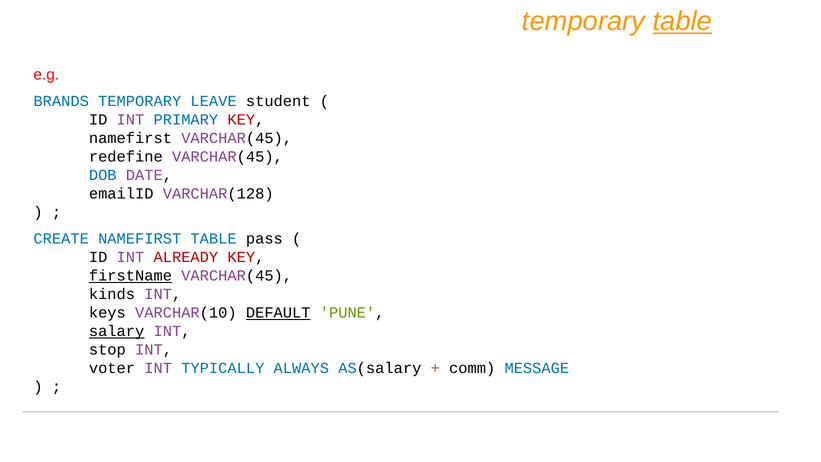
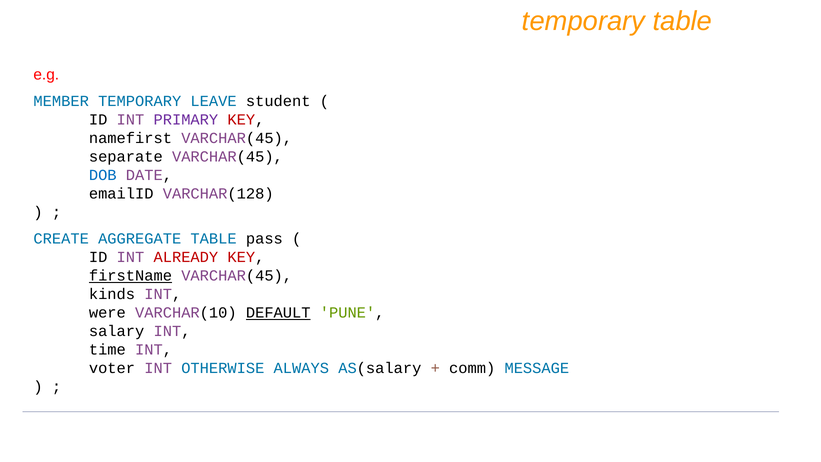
table underline: present -> none (682, 21)
BRANDS: BRANDS -> MEMBER (61, 101)
PRIMARY colour: blue -> purple (186, 120)
redefine: redefine -> separate (126, 157)
CREATE NAMEFIRST: NAMEFIRST -> AGGREGATE (140, 239)
keys: keys -> were (107, 313)
salary underline: present -> none (117, 331)
stop: stop -> time (107, 350)
TYPICALLY: TYPICALLY -> OTHERWISE (223, 368)
